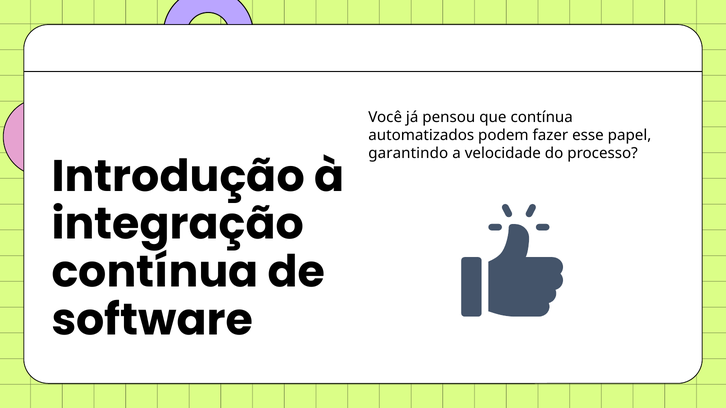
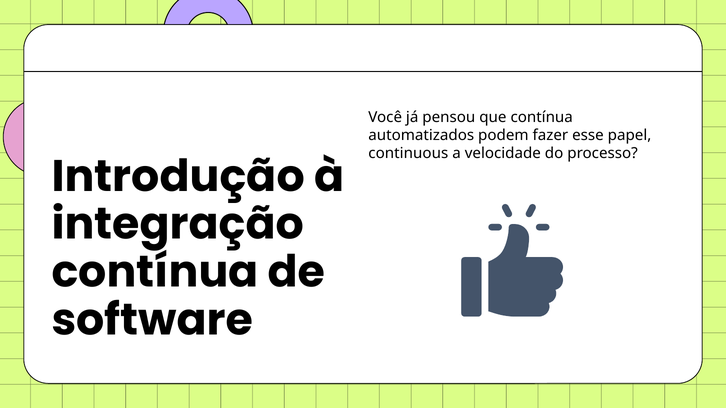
garantindo: garantindo -> continuous (408, 154)
